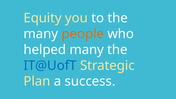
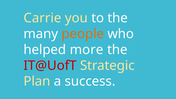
Equity: Equity -> Carrie (42, 18)
helped many: many -> more (87, 50)
IT@UofT colour: blue -> red (50, 66)
